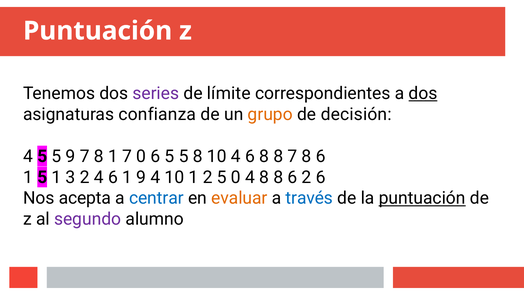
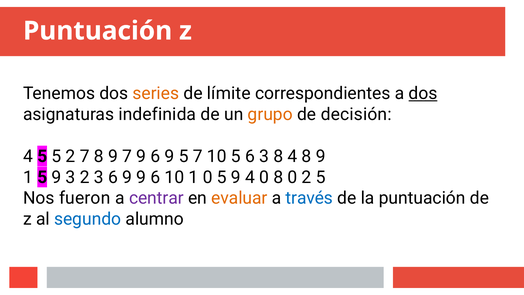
series colour: purple -> orange (156, 93)
confianza: confianza -> indefinida (157, 114)
5 9: 9 -> 2 (70, 156)
7 8 1: 1 -> 9 (113, 156)
7 0: 0 -> 9 (141, 156)
5: 5 -> 9 (169, 156)
5 8: 8 -> 7 (198, 156)
10 4: 4 -> 5 (236, 156)
6 8: 8 -> 3 (264, 156)
8 7: 7 -> 4 (292, 156)
6: 6 -> 9 (321, 156)
1 5 1: 1 -> 9 (56, 177)
2 4: 4 -> 3 (99, 177)
1: 1 -> 9 (127, 177)
4: 4 -> 6 (155, 177)
1 2: 2 -> 0 (208, 177)
0: 0 -> 9 (236, 177)
4 8: 8 -> 0 (264, 177)
6: 6 -> 0 (292, 177)
2 6: 6 -> 5 (321, 177)
acepta: acepta -> fueron (85, 198)
centrar colour: blue -> purple (156, 198)
puntuación underline: present -> none (422, 198)
segundo colour: purple -> blue (88, 219)
